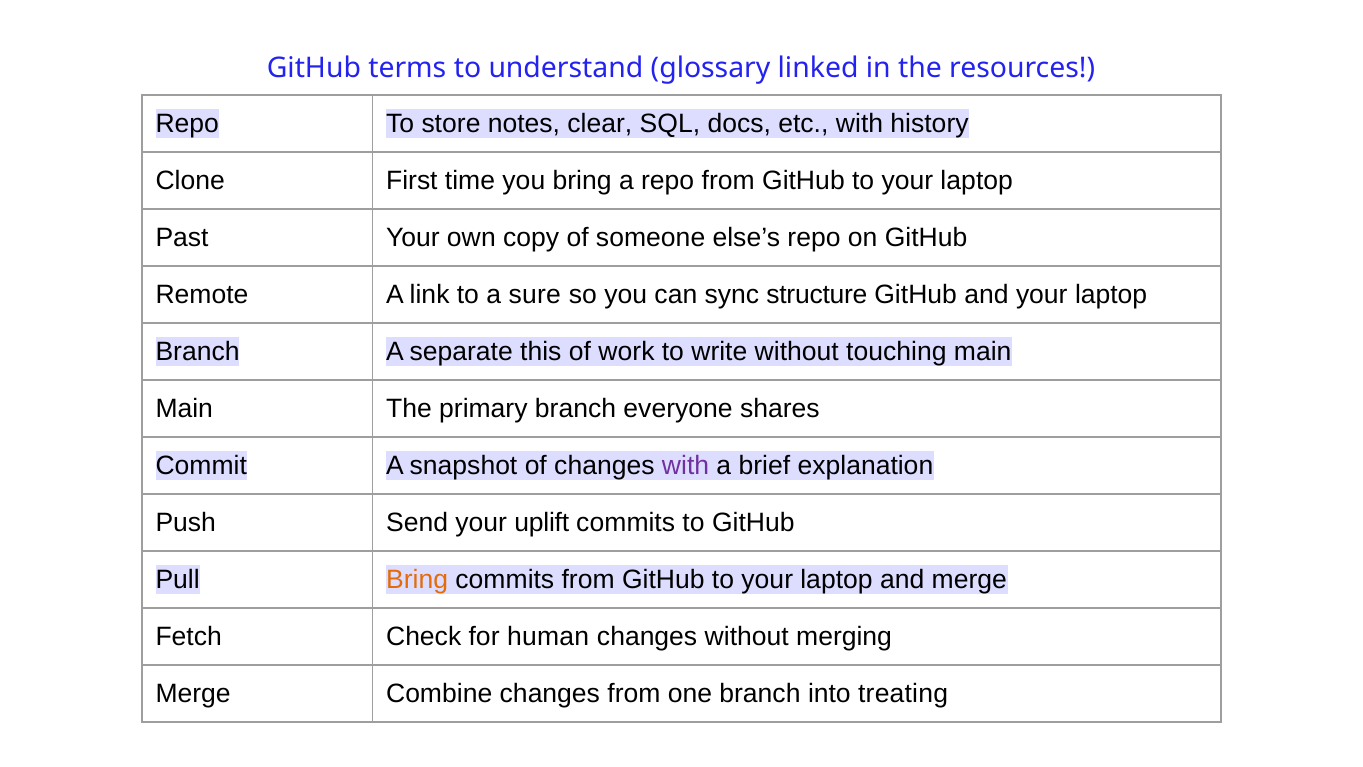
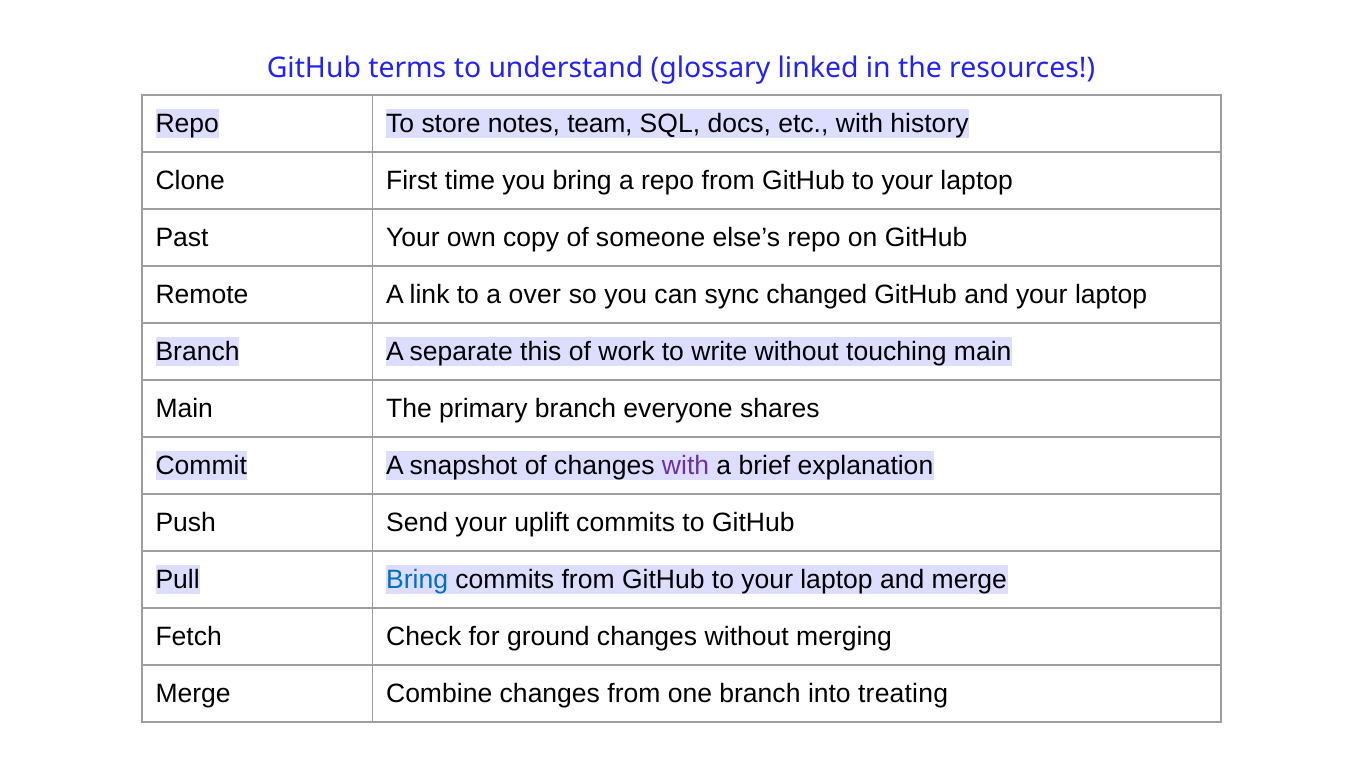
clear: clear -> team (600, 124)
sure: sure -> over (535, 295)
structure: structure -> changed (817, 295)
Bring colour: orange -> blue (417, 580)
human: human -> ground (548, 637)
